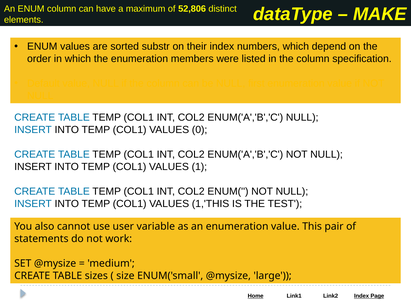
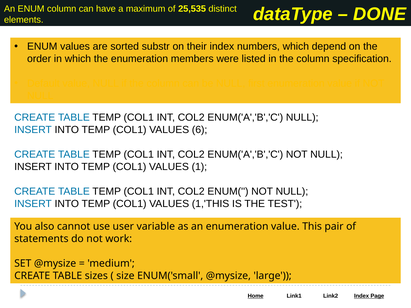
52,806: 52,806 -> 25,535 (192, 9)
MAKE: MAKE -> DONE (380, 14)
0: 0 -> 6 (200, 130)
